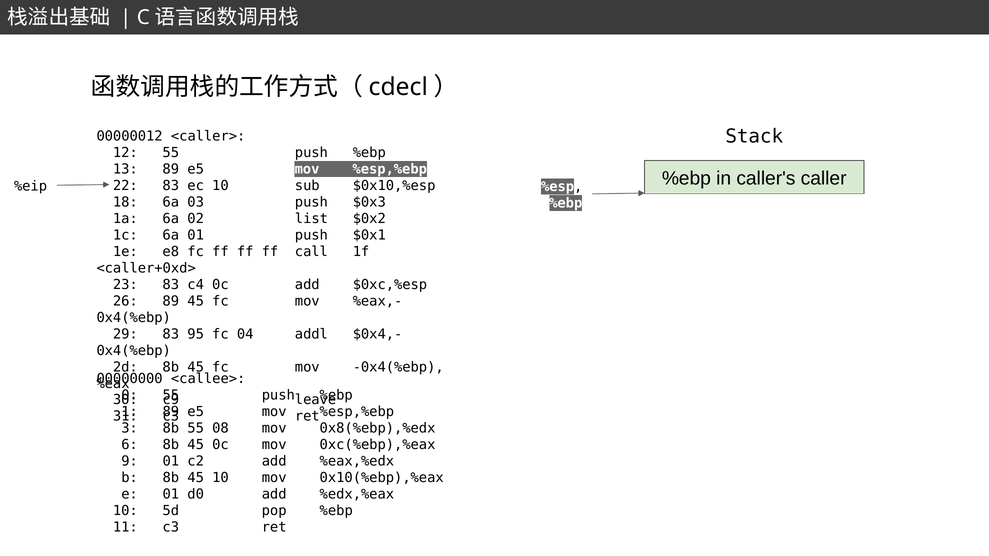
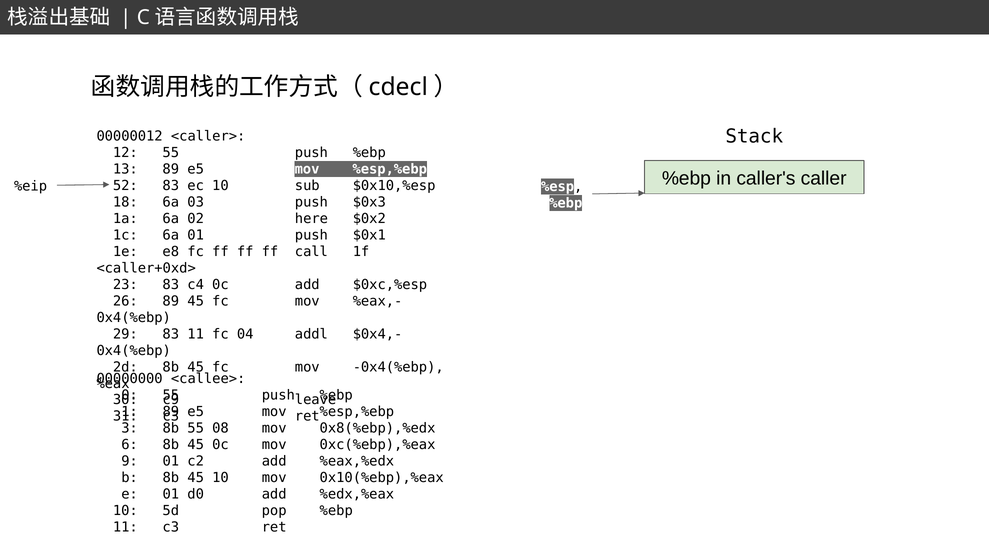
22: 22 -> 52 (125, 186)
list: list -> here (311, 219)
83 95: 95 -> 11 (196, 334)
